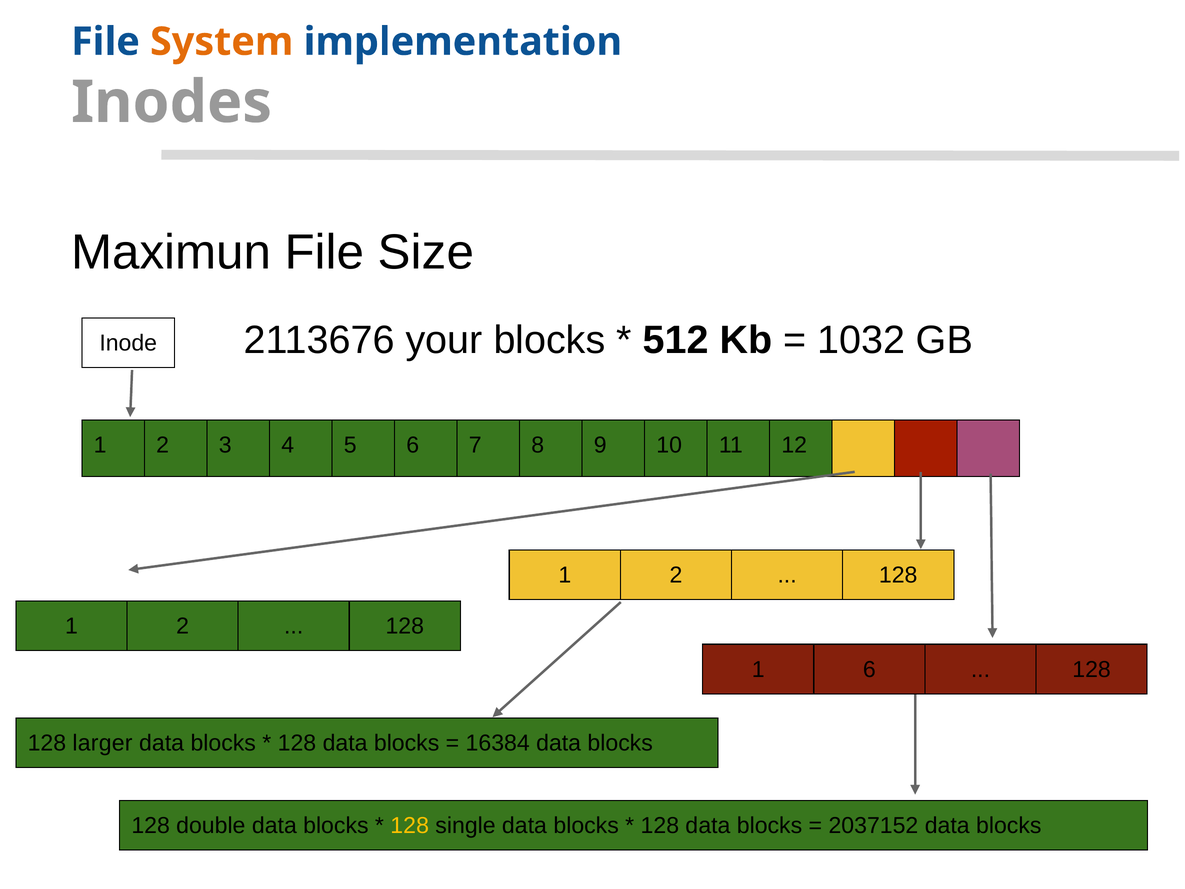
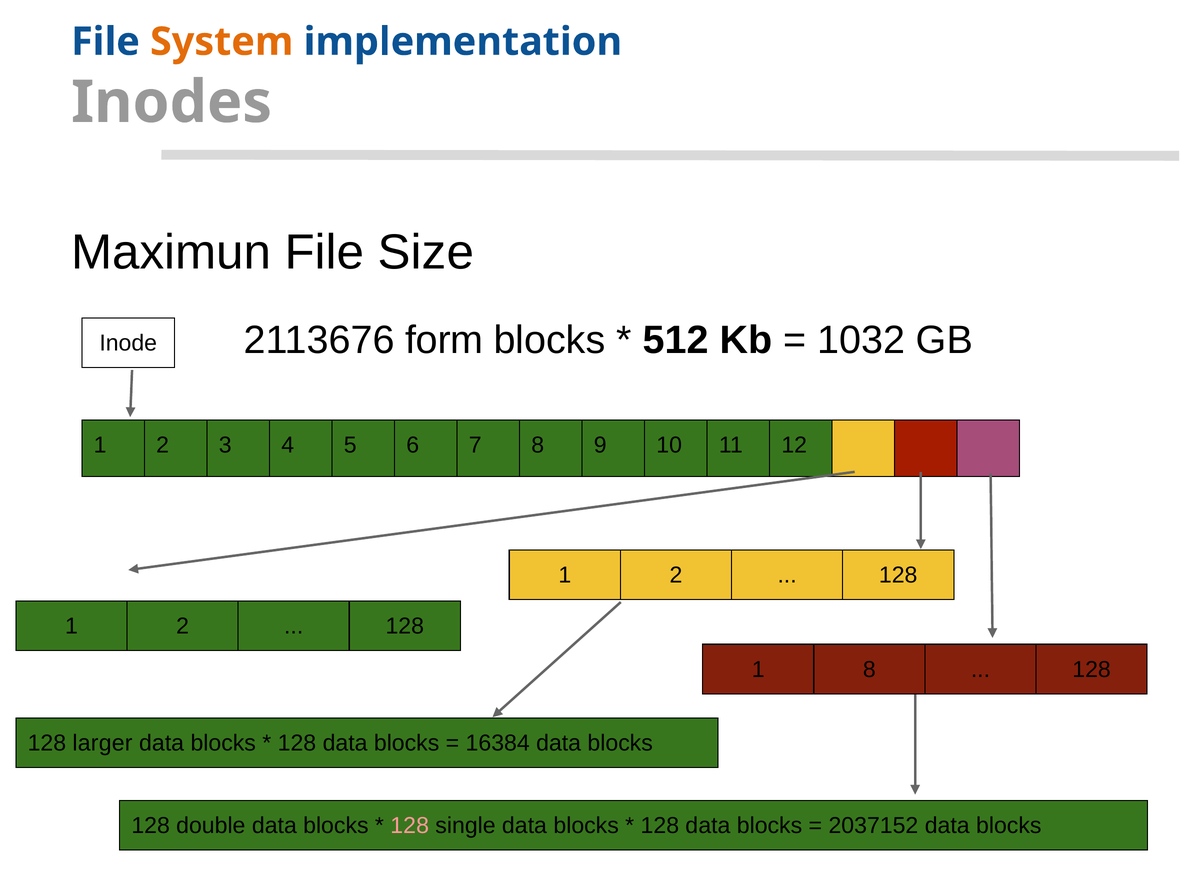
your: your -> form (444, 340)
1 6: 6 -> 8 (869, 669)
128 colour: yellow -> pink (410, 825)
